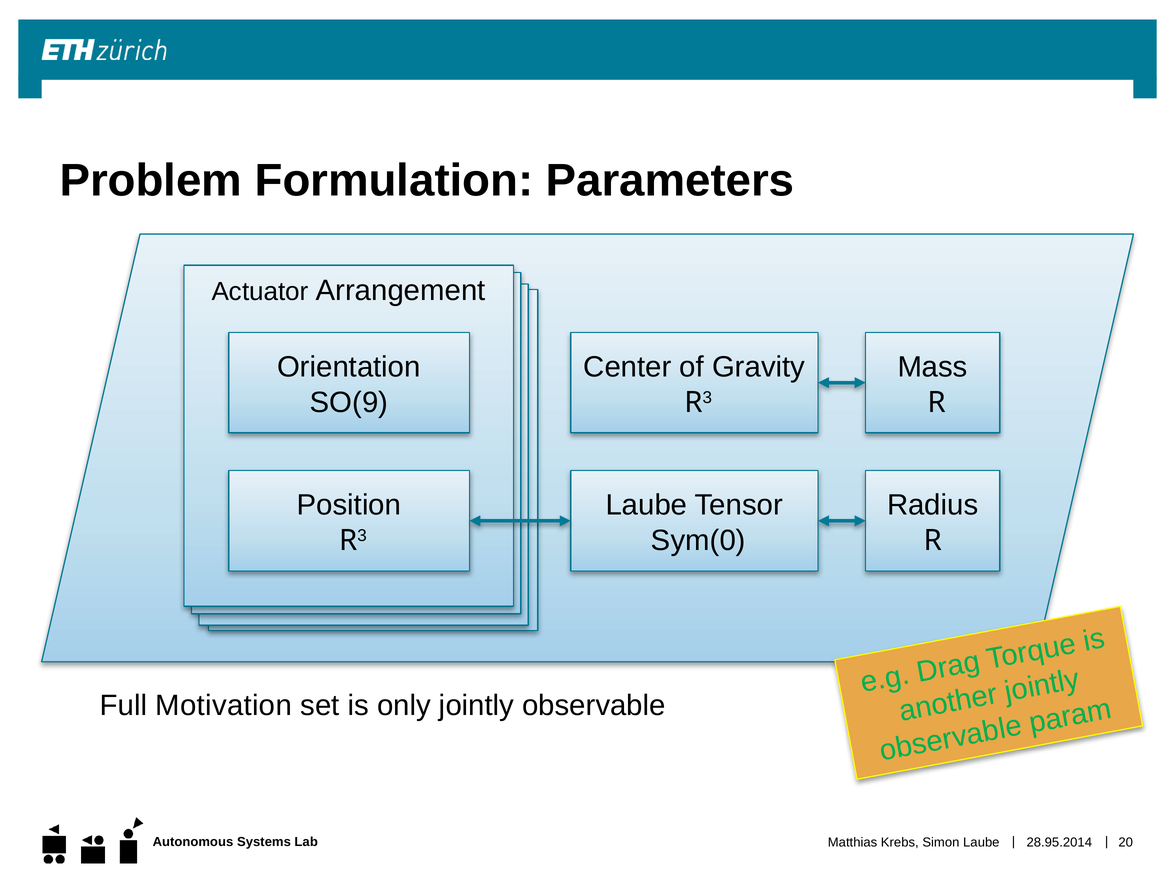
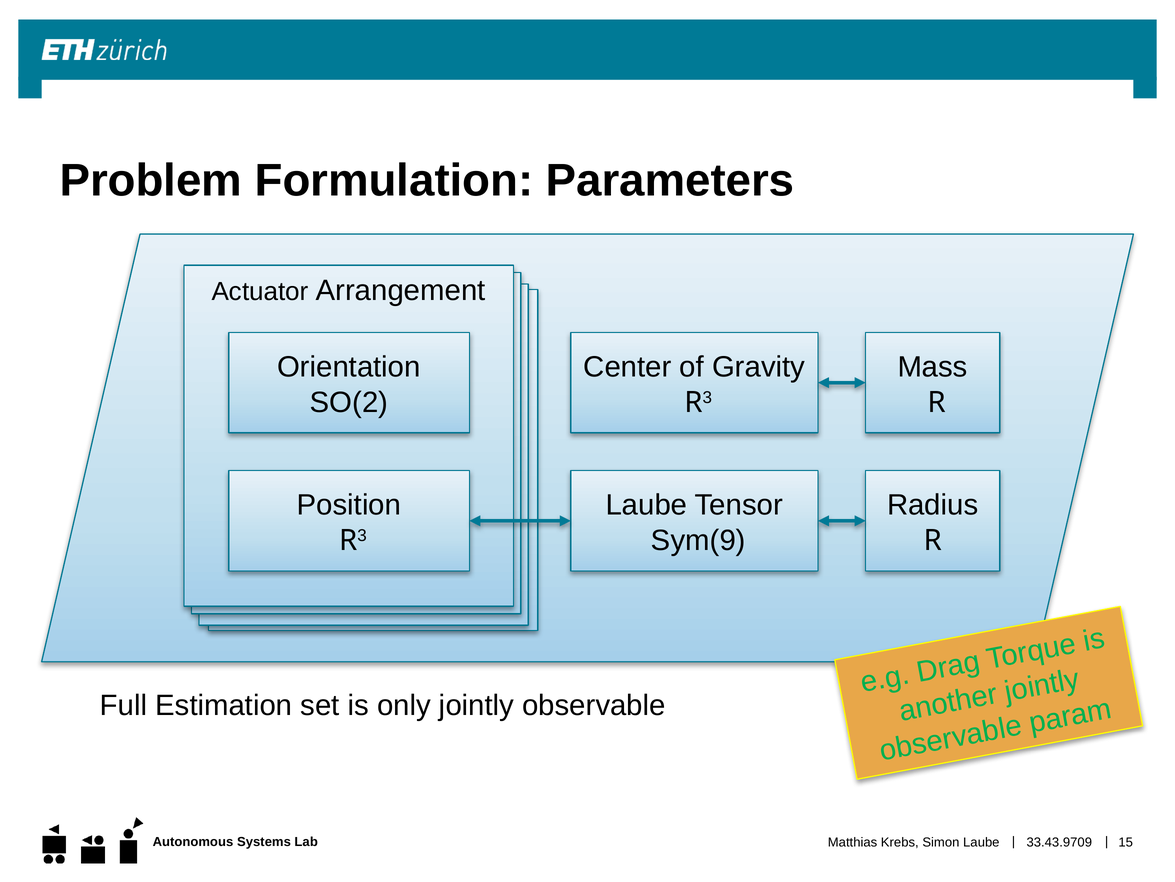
SO(9: SO(9 -> SO(2 (349, 402)
Sym(0: Sym(0 -> Sym(9 (698, 540)
Motivation: Motivation -> Estimation (224, 705)
20: 20 -> 15 (1126, 842)
28.95.2014: 28.95.2014 -> 33.43.9709 (1059, 842)
